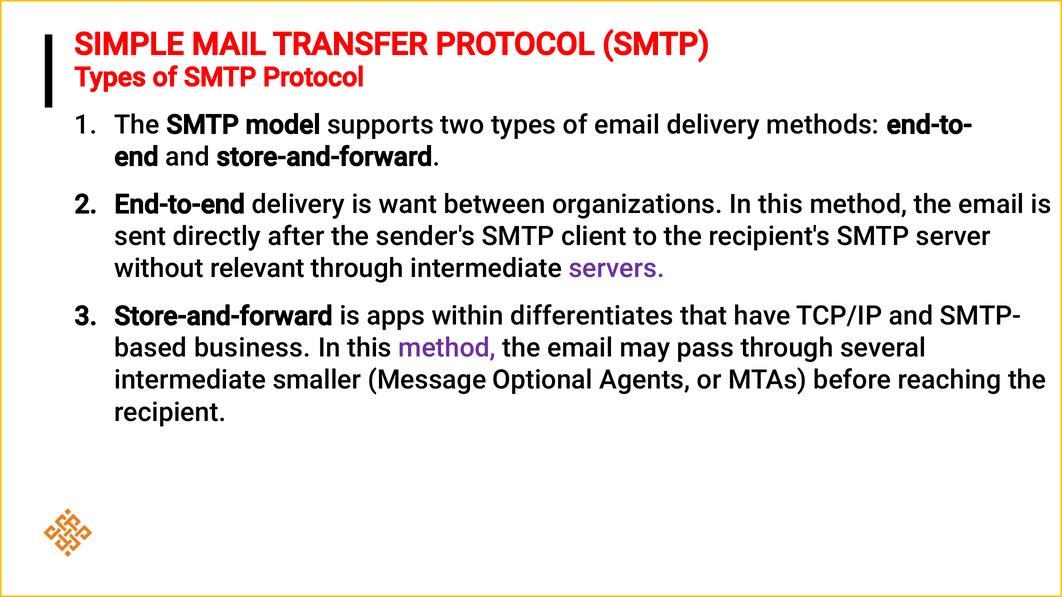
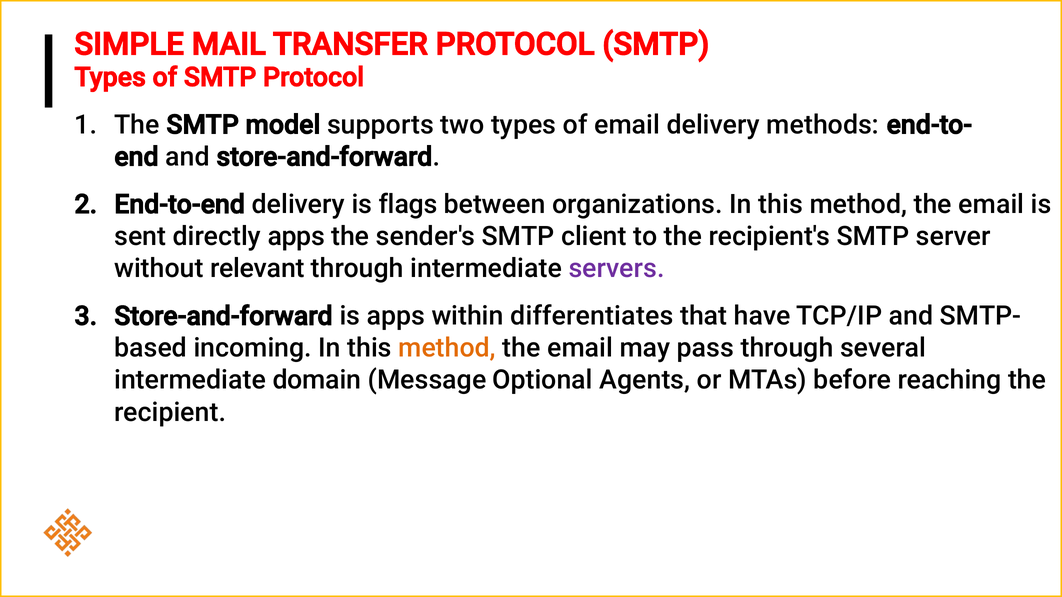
want: want -> flags (408, 204)
directly after: after -> apps (296, 237)
business: business -> incoming (253, 348)
method colour: purple -> orange (447, 348)
smaller: smaller -> domain (317, 380)
